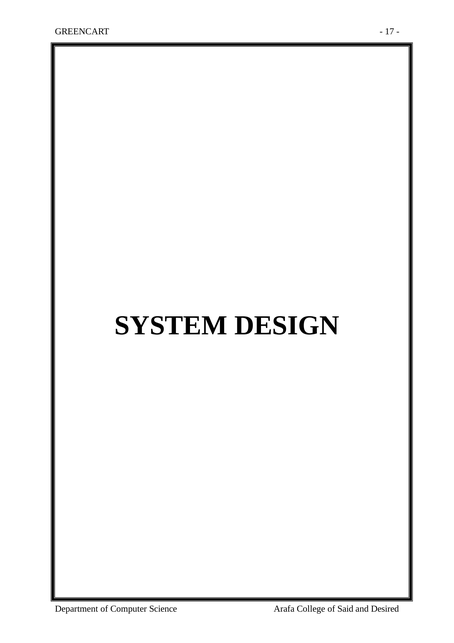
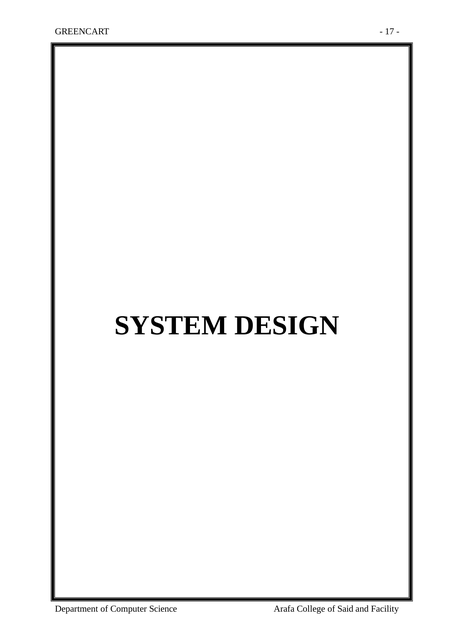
Desired: Desired -> Facility (385, 608)
